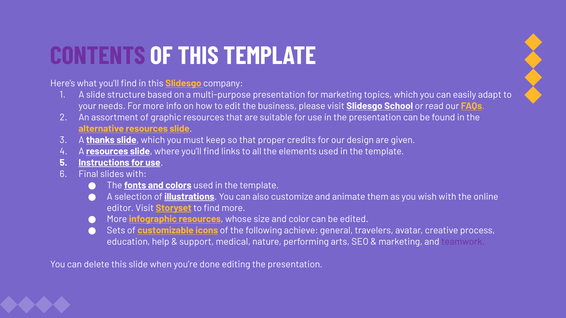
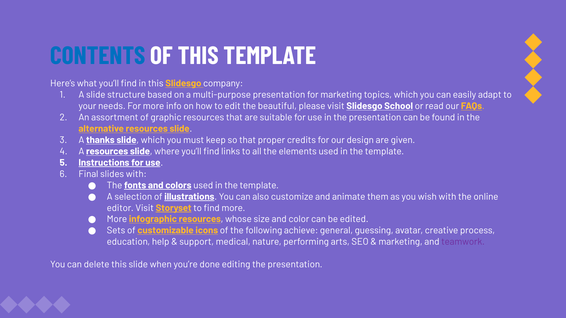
CONTENTS colour: purple -> blue (98, 56)
business: business -> beautiful (277, 106)
travelers: travelers -> guessing (374, 231)
